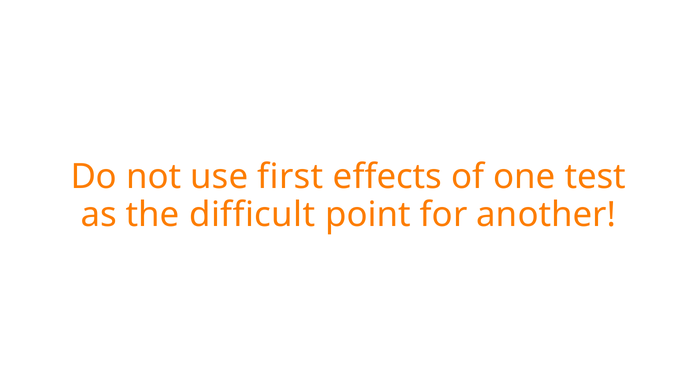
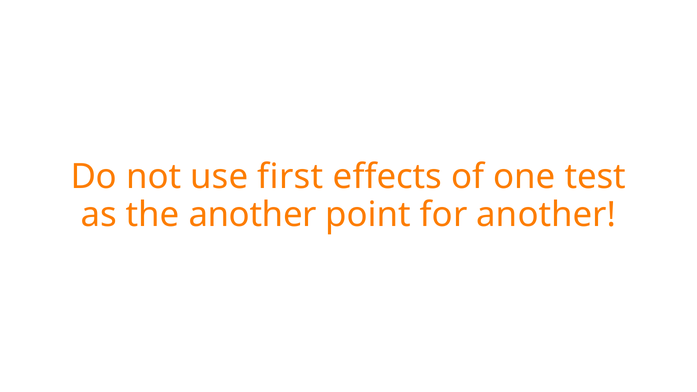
the difficult: difficult -> another (253, 215)
